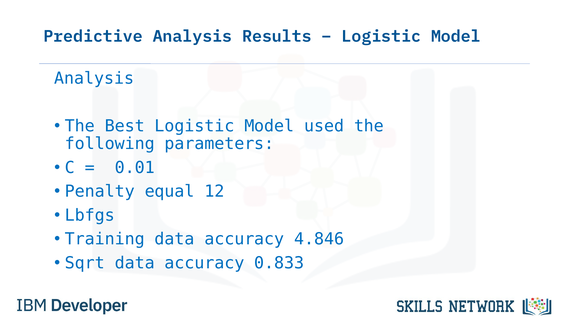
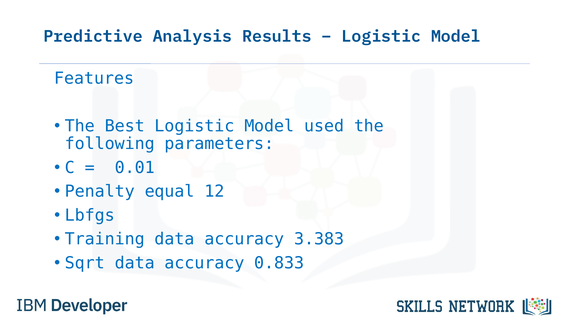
Analysis: Analysis -> Features (94, 78)
4.846: 4.846 -> 3.383 (319, 239)
